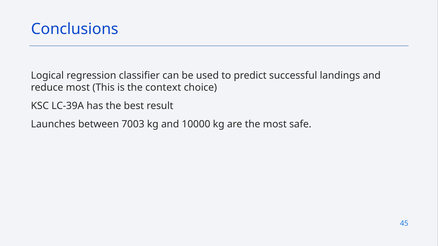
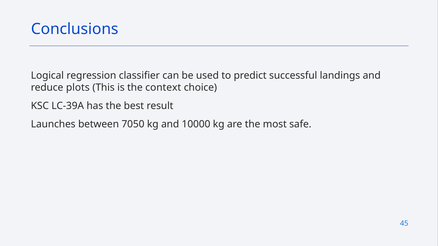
reduce most: most -> plots (78, 88)
7003: 7003 -> 7050 (133, 125)
